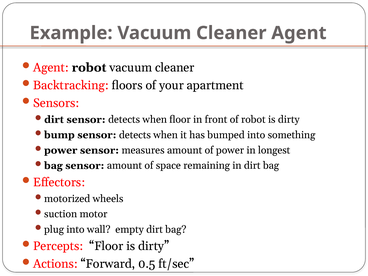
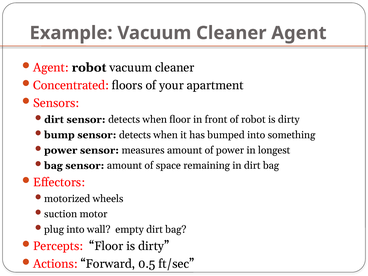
Backtracking: Backtracking -> Concentrated (71, 85)
